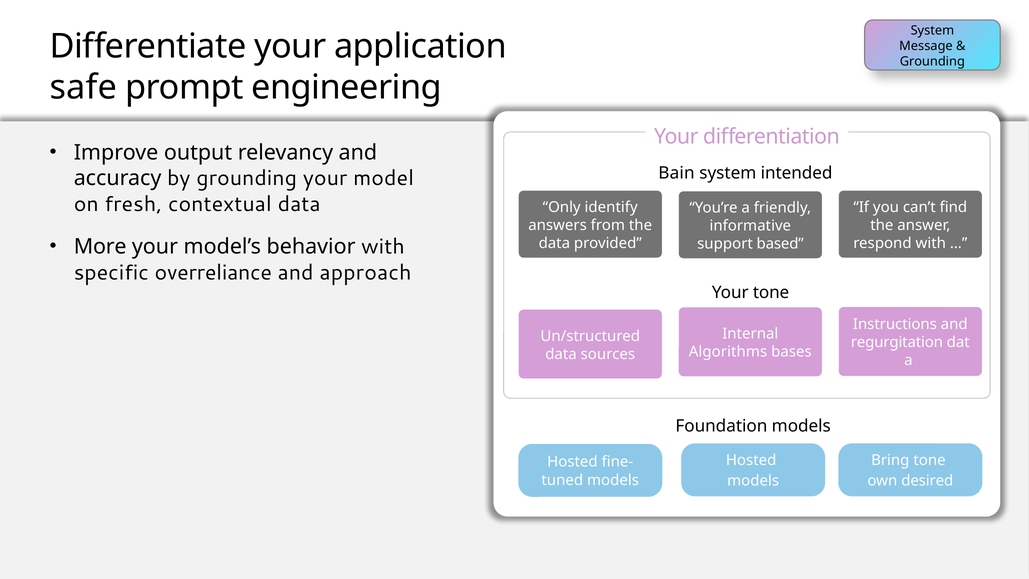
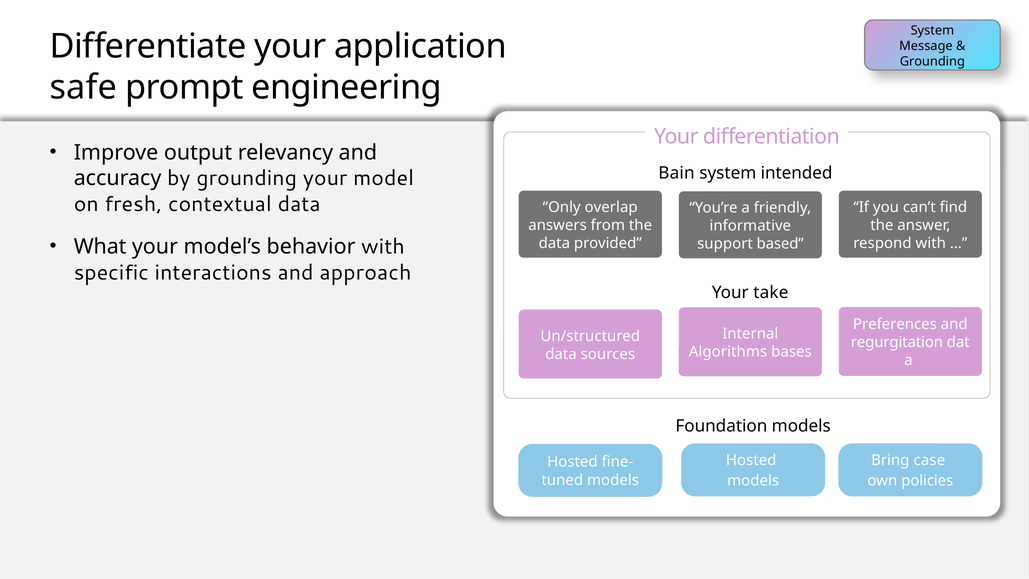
identify: identify -> overlap (611, 207)
More: More -> What (100, 247)
overreliance: overreliance -> interactions (213, 272)
Your tone: tone -> take (771, 292)
Instructions: Instructions -> Preferences (895, 324)
Bring tone: tone -> case (929, 460)
desired: desired -> policies (927, 481)
